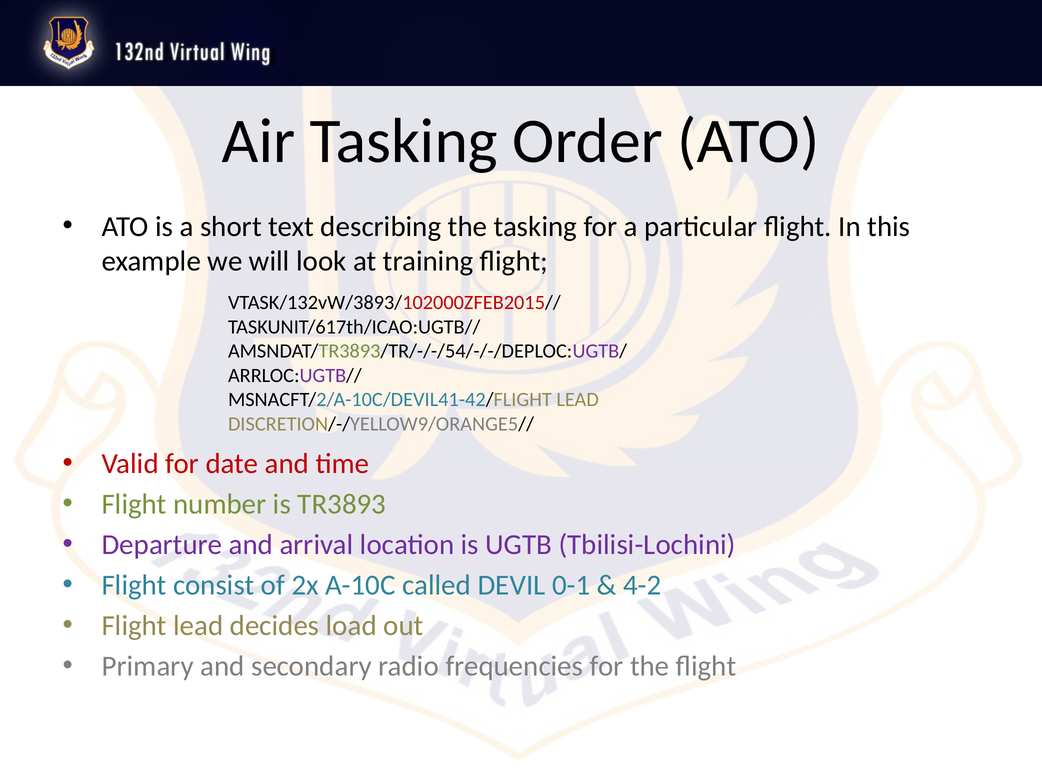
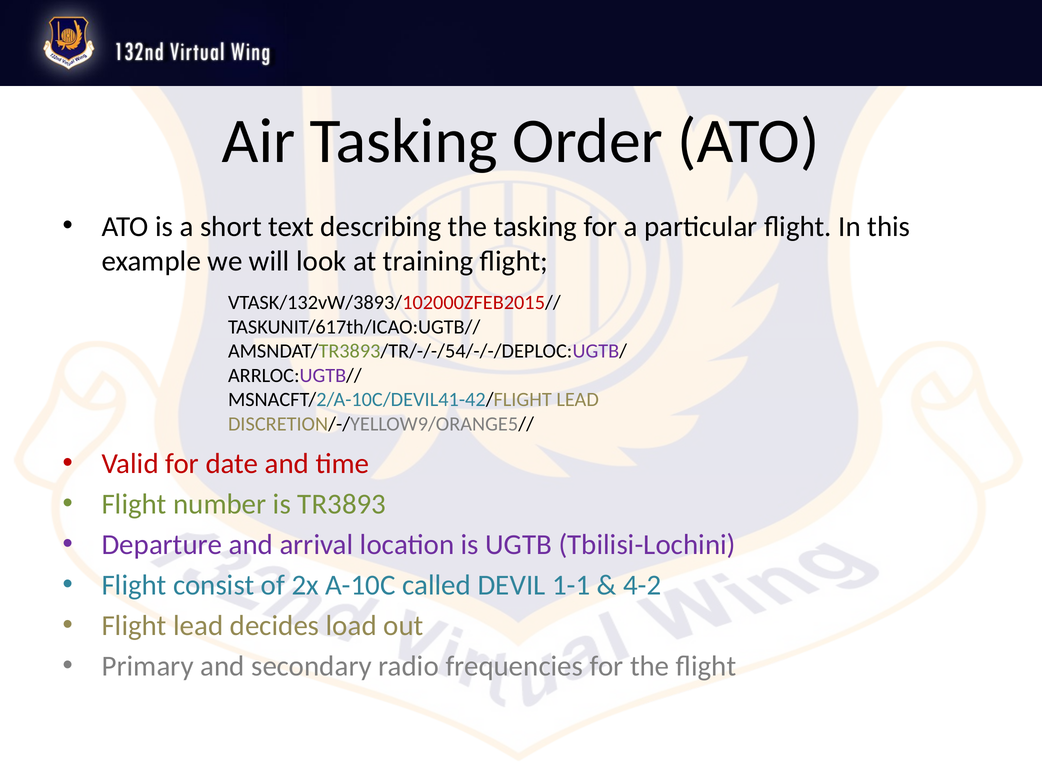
0-1: 0-1 -> 1-1 (571, 586)
